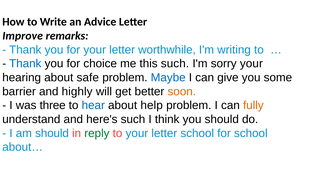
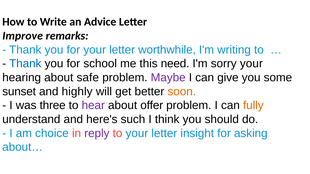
choice: choice -> school (100, 64)
this such: such -> need (175, 64)
Maybe colour: blue -> purple (168, 78)
barrier: barrier -> sunset (19, 92)
hear colour: blue -> purple (93, 106)
help: help -> offer (152, 106)
am should: should -> choice (52, 134)
reply colour: green -> purple (97, 134)
letter school: school -> insight (197, 134)
for school: school -> asking (251, 134)
